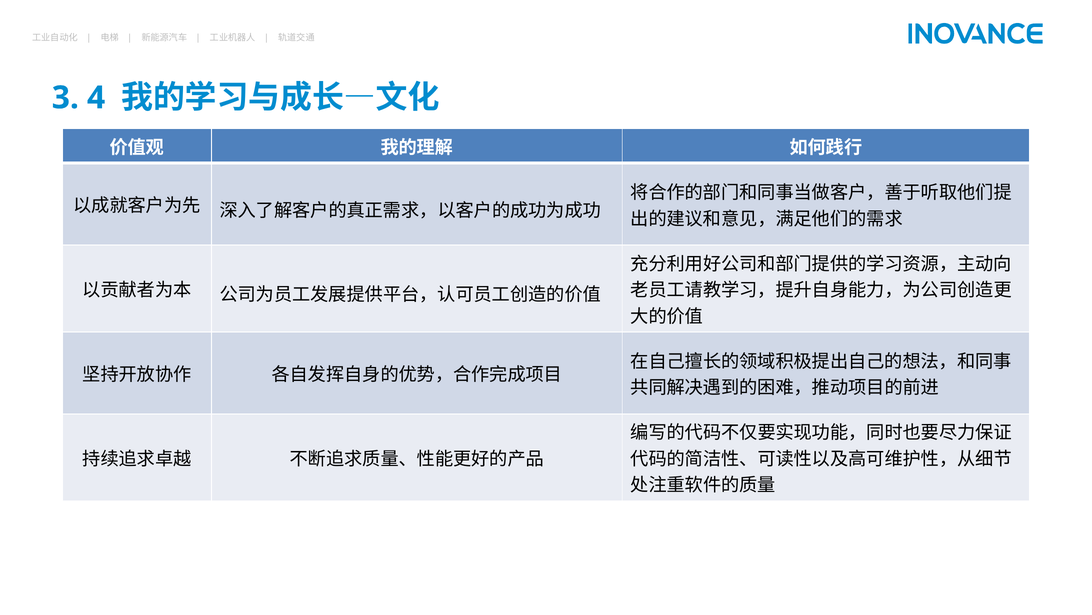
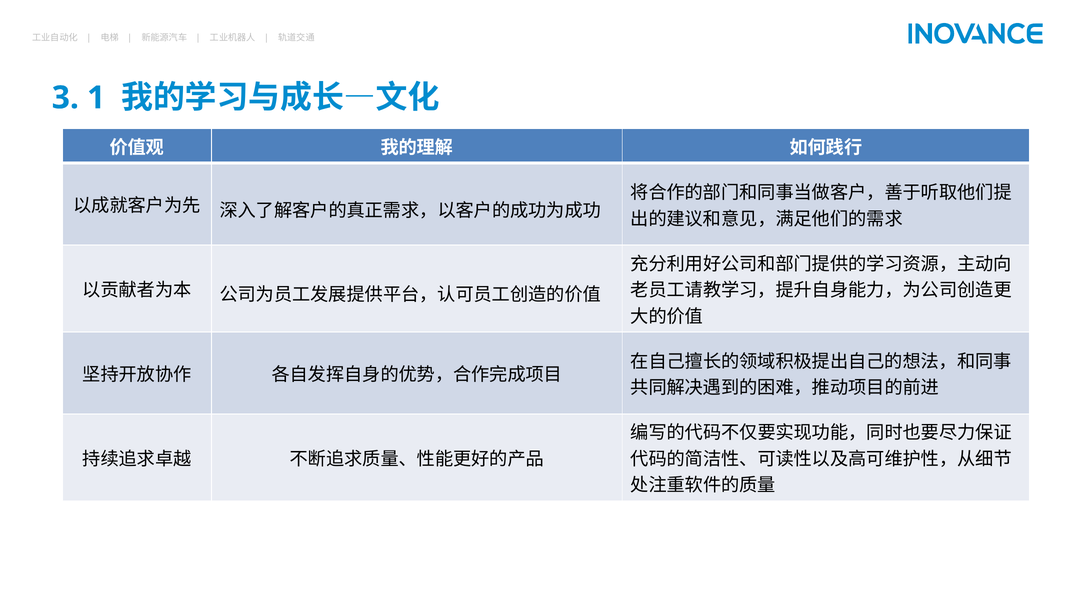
4: 4 -> 1 (96, 98)
